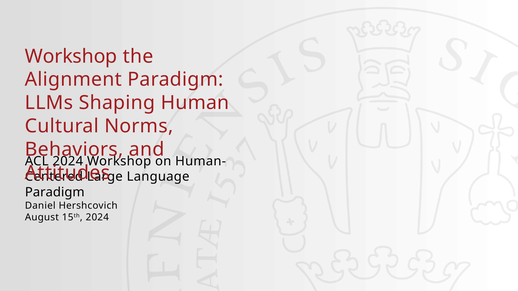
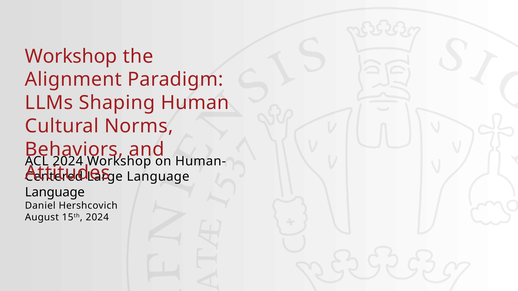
Paradigm: Paradigm -> Language (55, 192)
